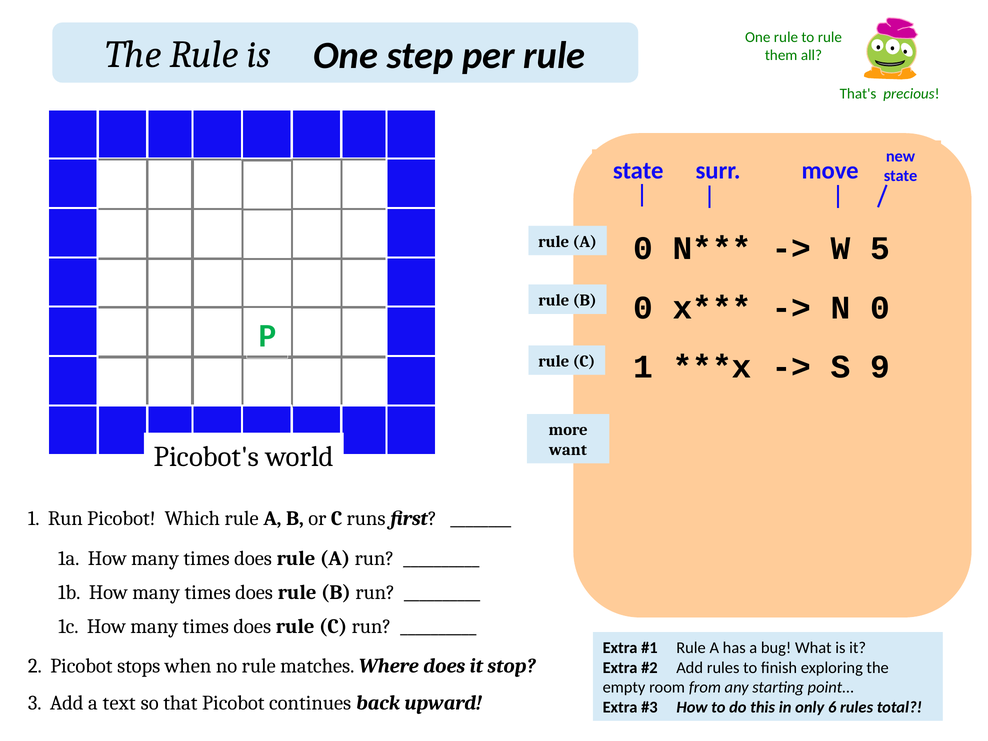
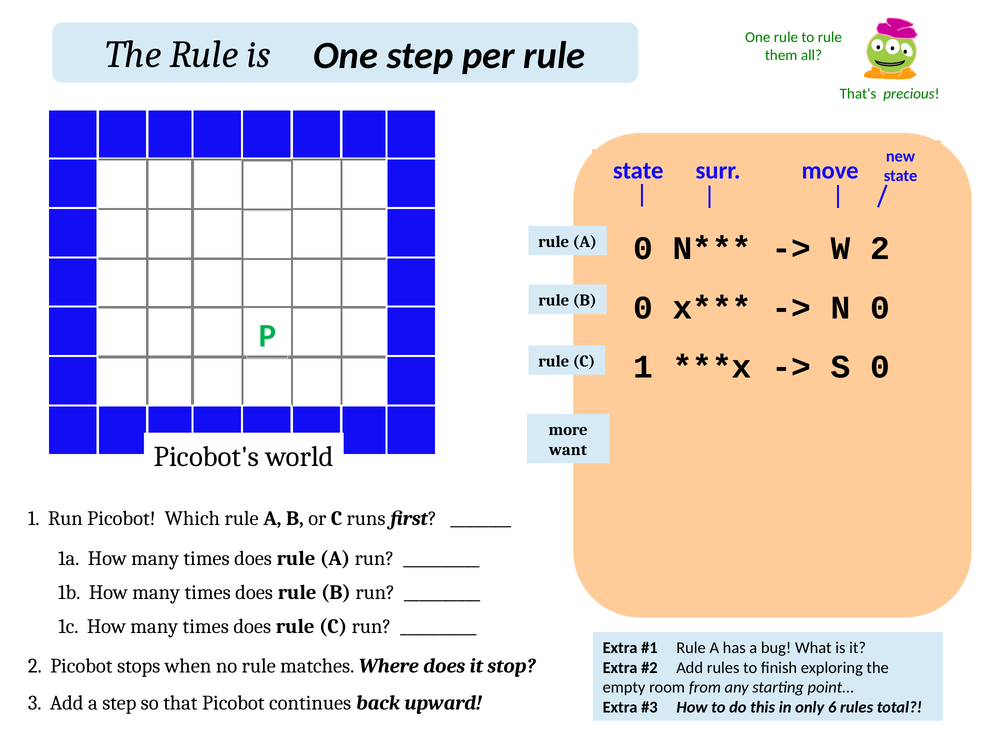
W 5: 5 -> 2 (880, 248)
S 9: 9 -> 0 (880, 367)
a text: text -> step (119, 703)
